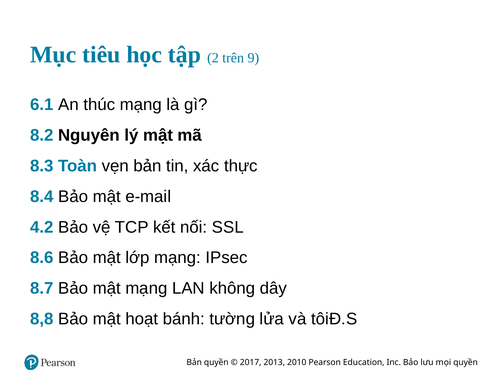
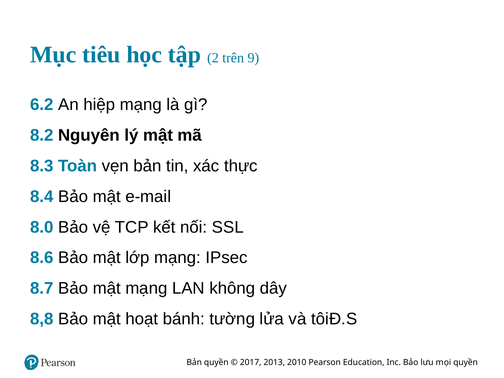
6.1: 6.1 -> 6.2 (42, 105)
thúc: thúc -> hiệp (99, 105)
4.2: 4.2 -> 8.0 (42, 227)
